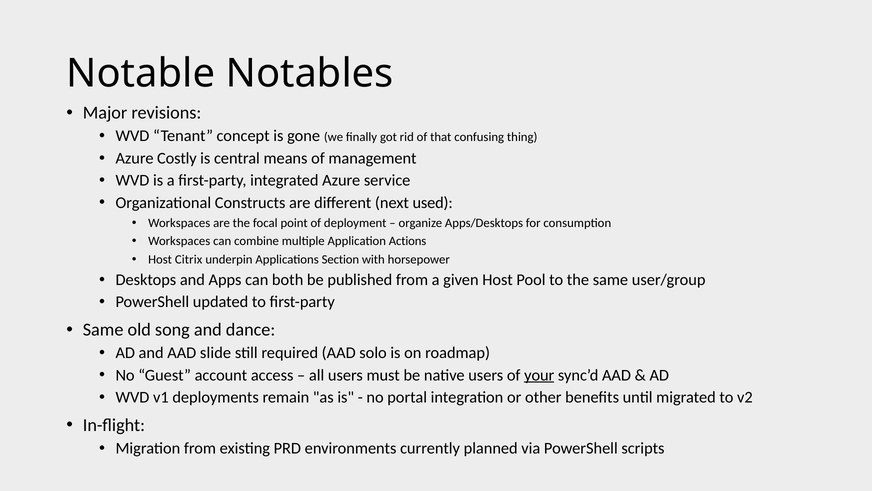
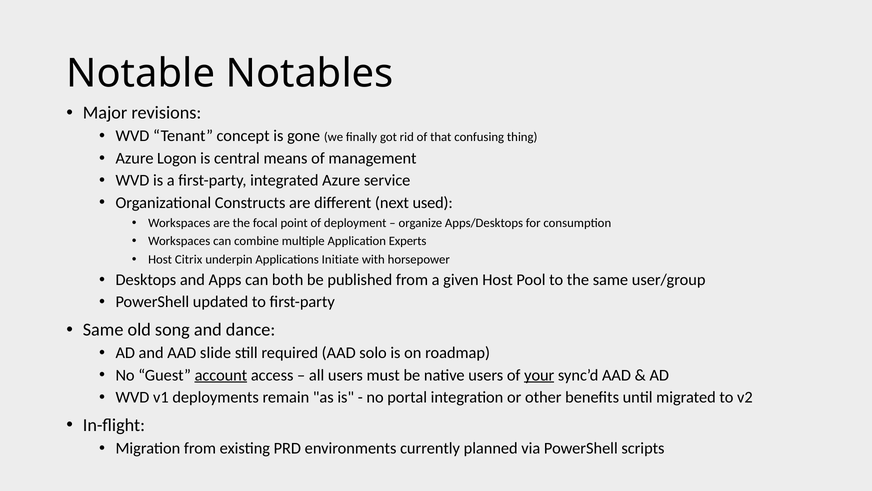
Costly: Costly -> Logon (177, 158)
Actions: Actions -> Experts (408, 241)
Section: Section -> Initiate (340, 259)
account underline: none -> present (221, 375)
